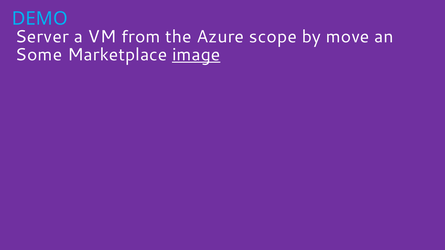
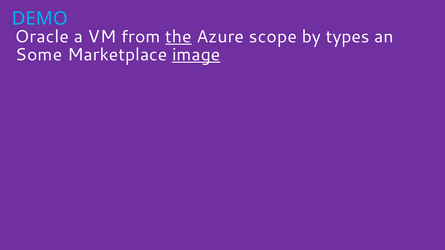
Server: Server -> Oracle (42, 37)
the underline: none -> present (178, 37)
move: move -> types (348, 37)
